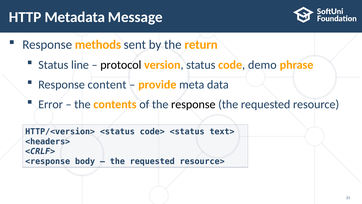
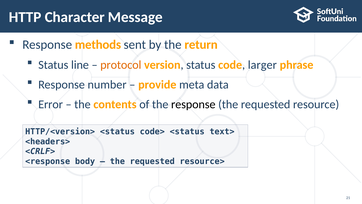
Metadata: Metadata -> Character (75, 17)
protocol colour: black -> orange (121, 65)
demo: demo -> larger (262, 65)
content: content -> number (107, 84)
